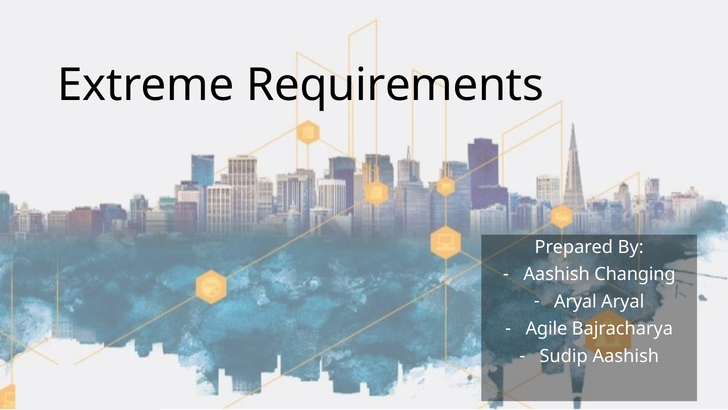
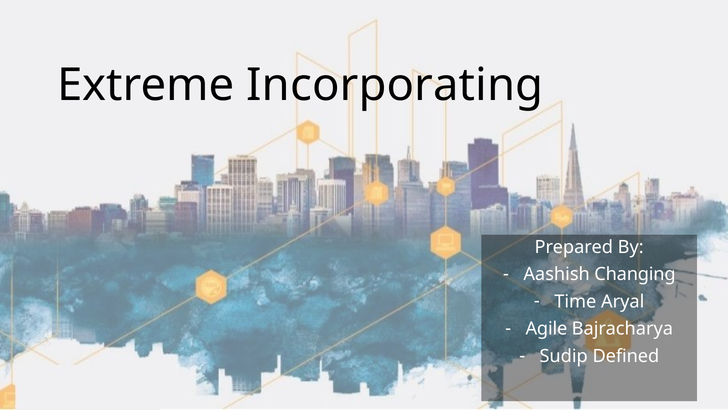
Requirements: Requirements -> Incorporating (395, 85)
Aryal: Aryal -> Time (575, 301)
Sudip Aashish: Aashish -> Defined (626, 356)
